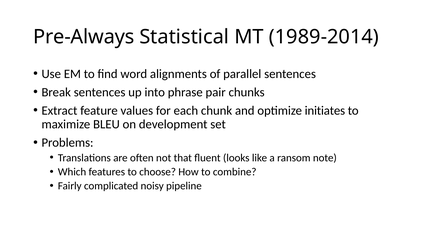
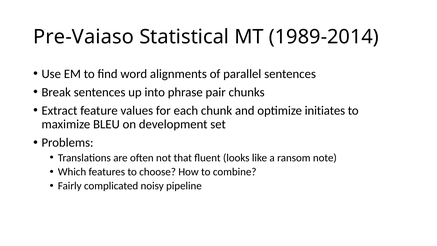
Pre-Always: Pre-Always -> Pre-Vaiaso (84, 37)
